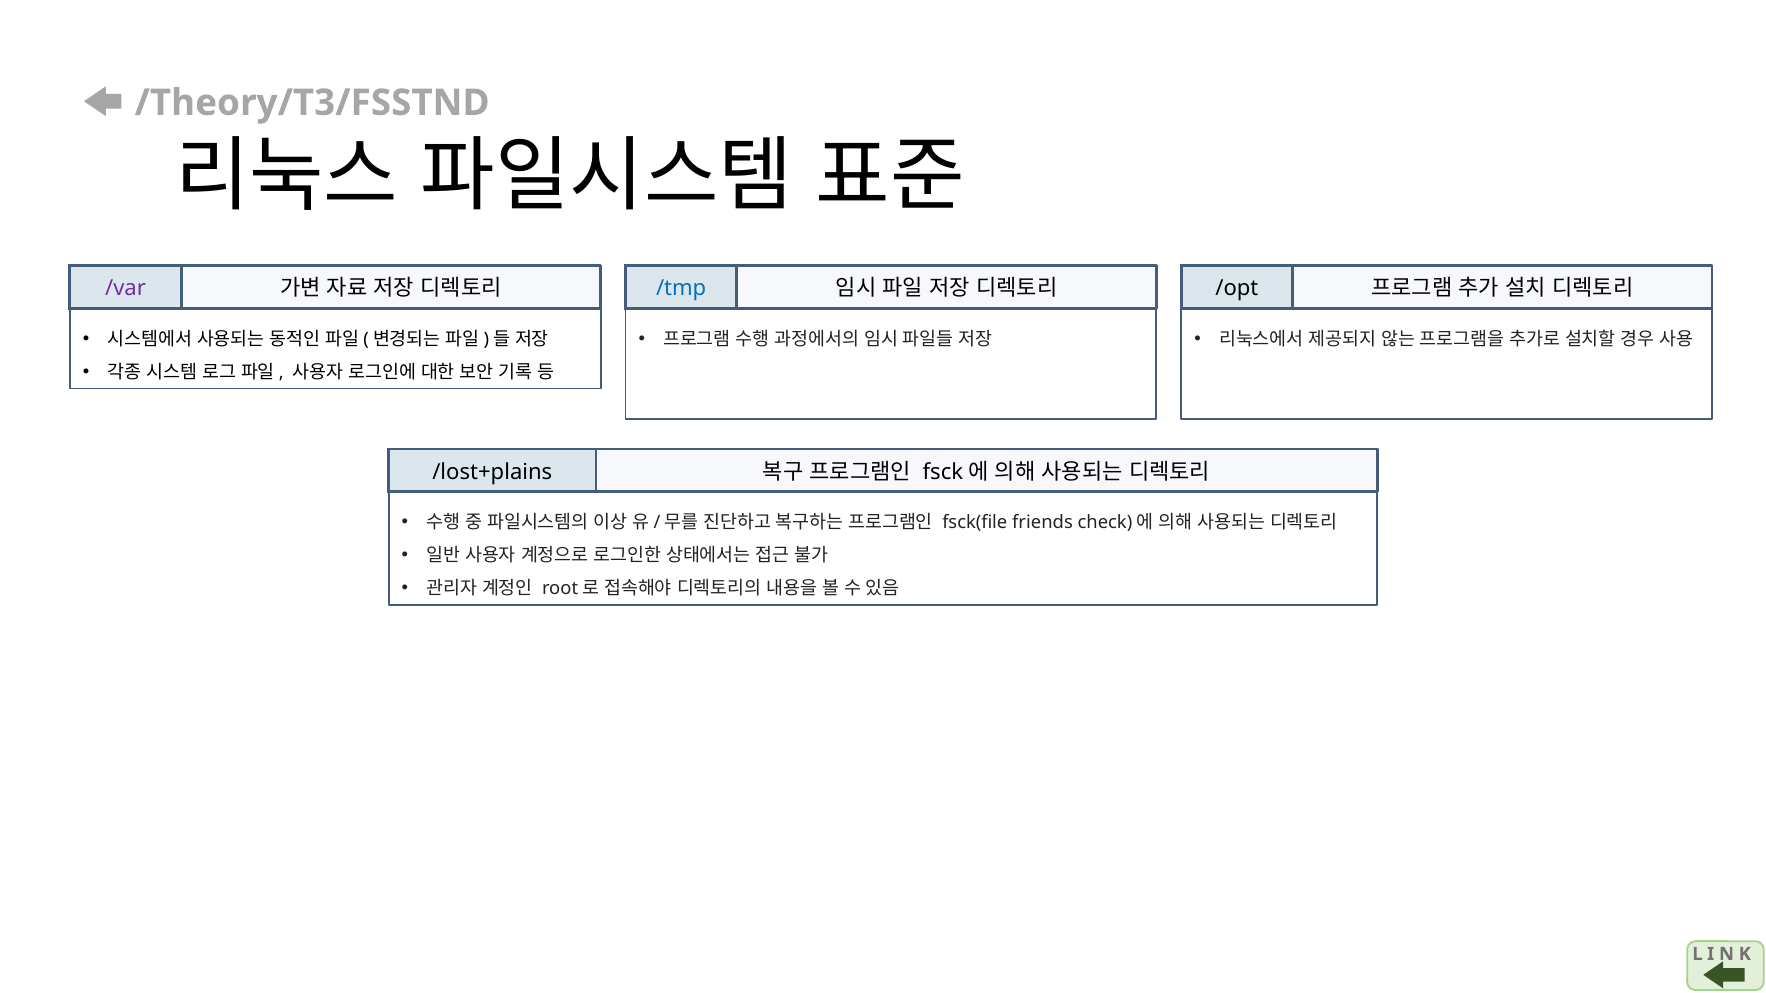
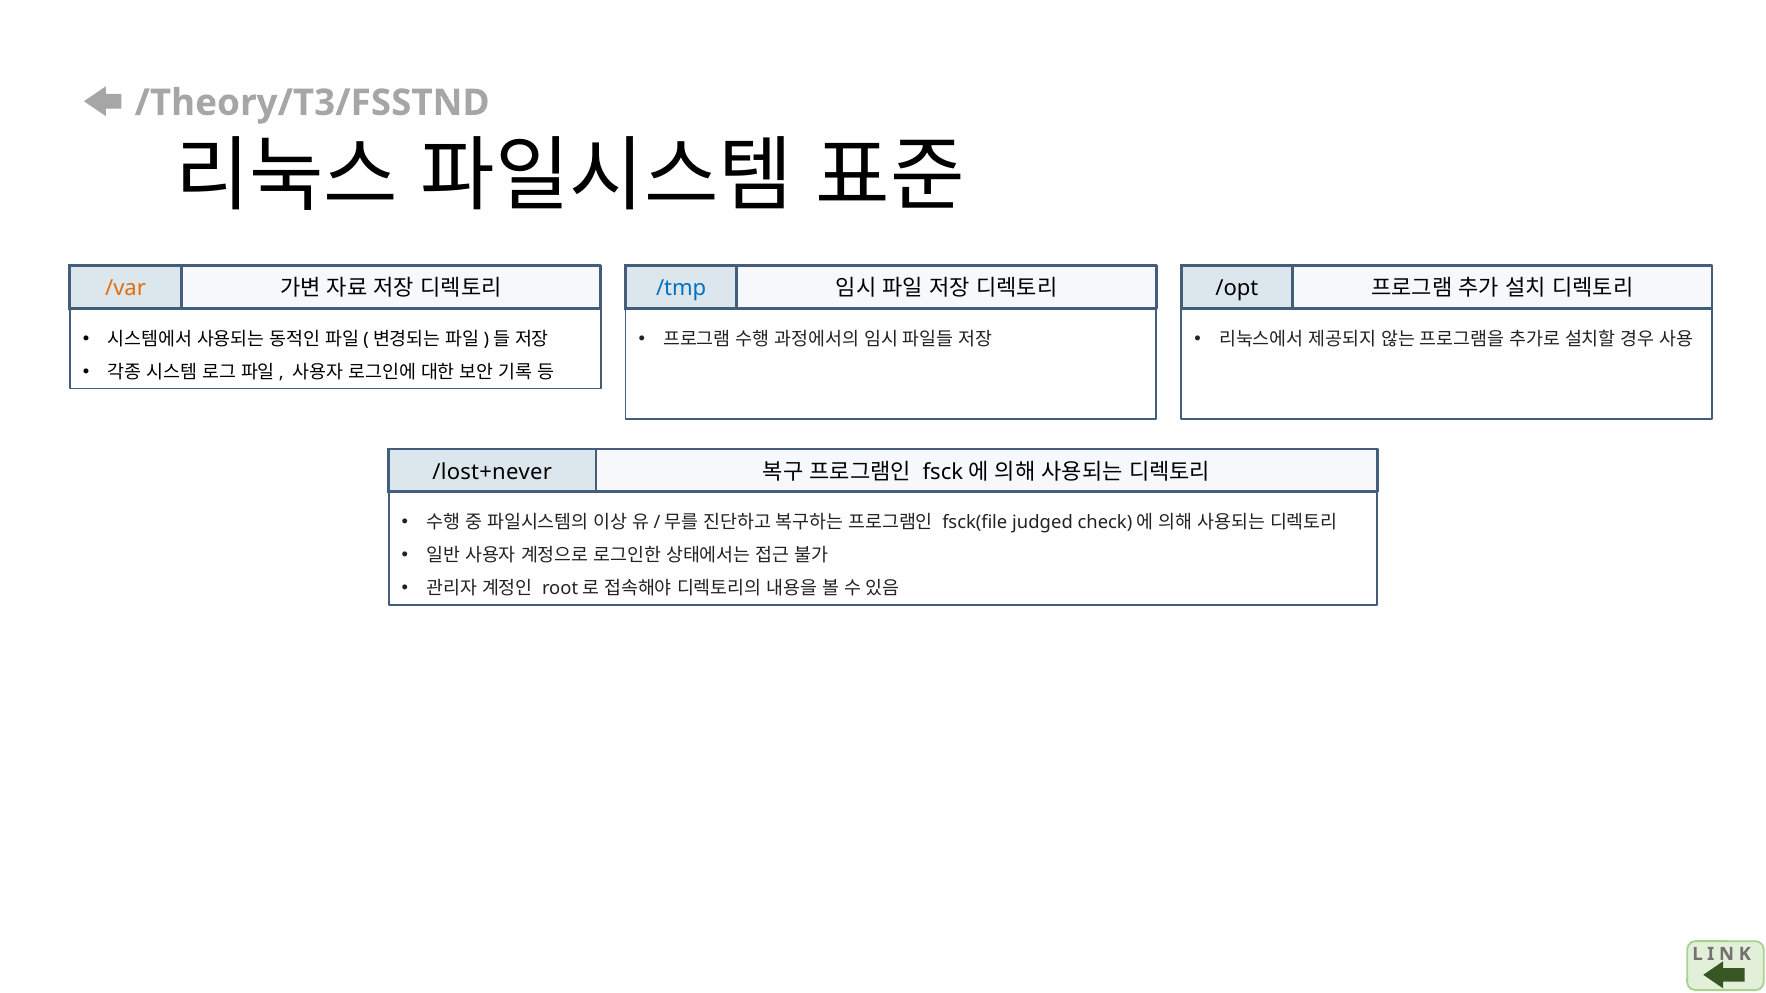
/var colour: purple -> orange (126, 289)
/lost+plains: /lost+plains -> /lost+never (492, 472)
friends: friends -> judged (1042, 523)
